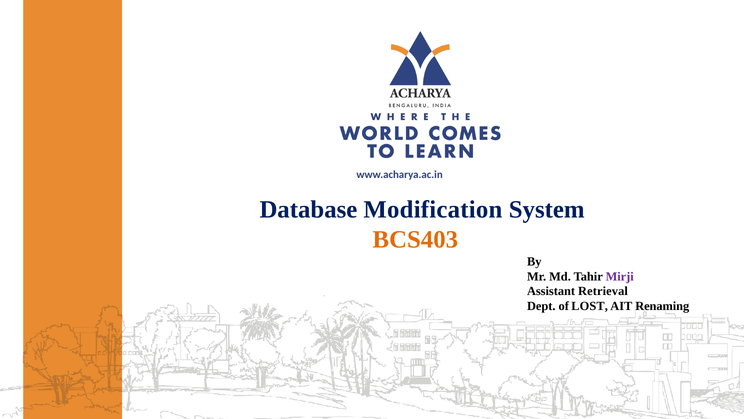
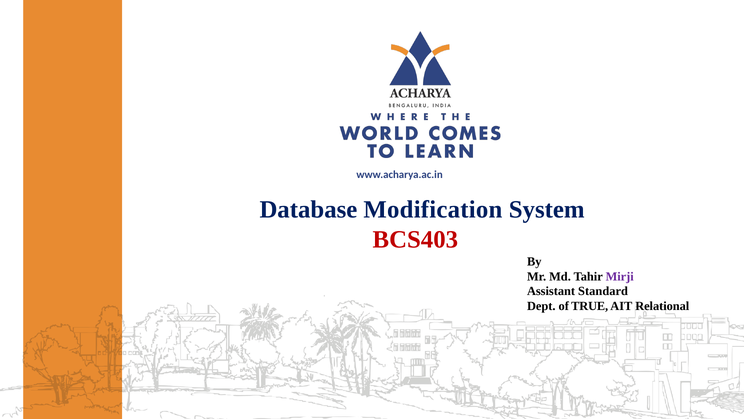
BCS403 colour: orange -> red (415, 239)
Retrieval: Retrieval -> Standard (603, 291)
LOST: LOST -> TRUE (590, 306)
Renaming: Renaming -> Relational (662, 306)
